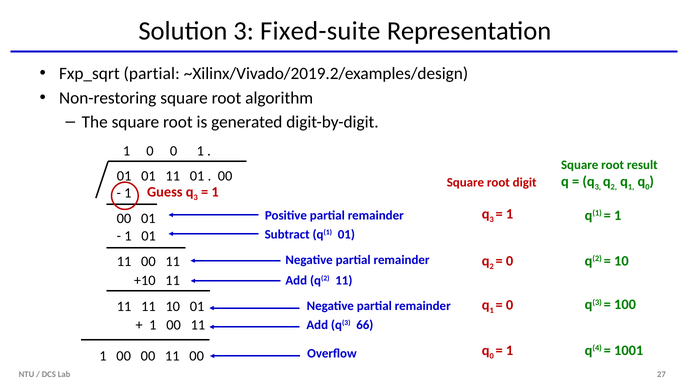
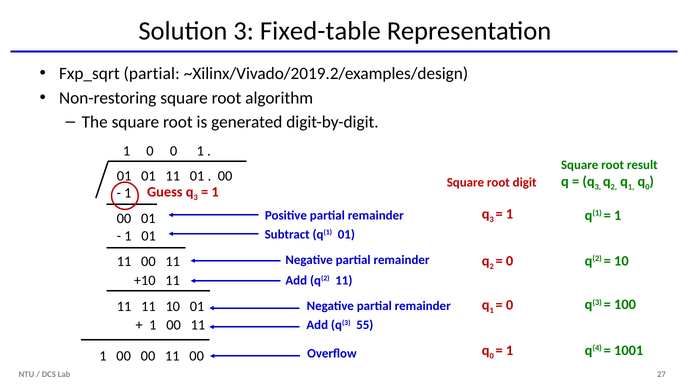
Fixed-suite: Fixed-suite -> Fixed-table (320, 31)
66: 66 -> 55 (365, 325)
